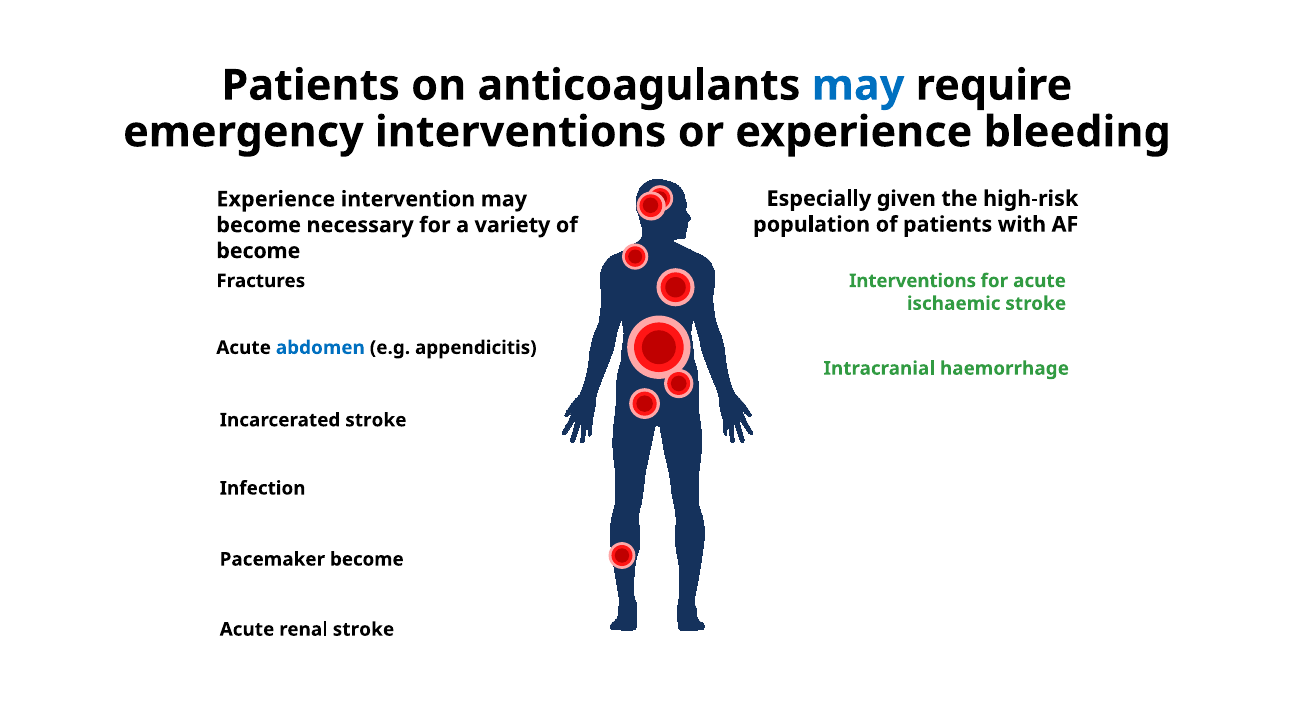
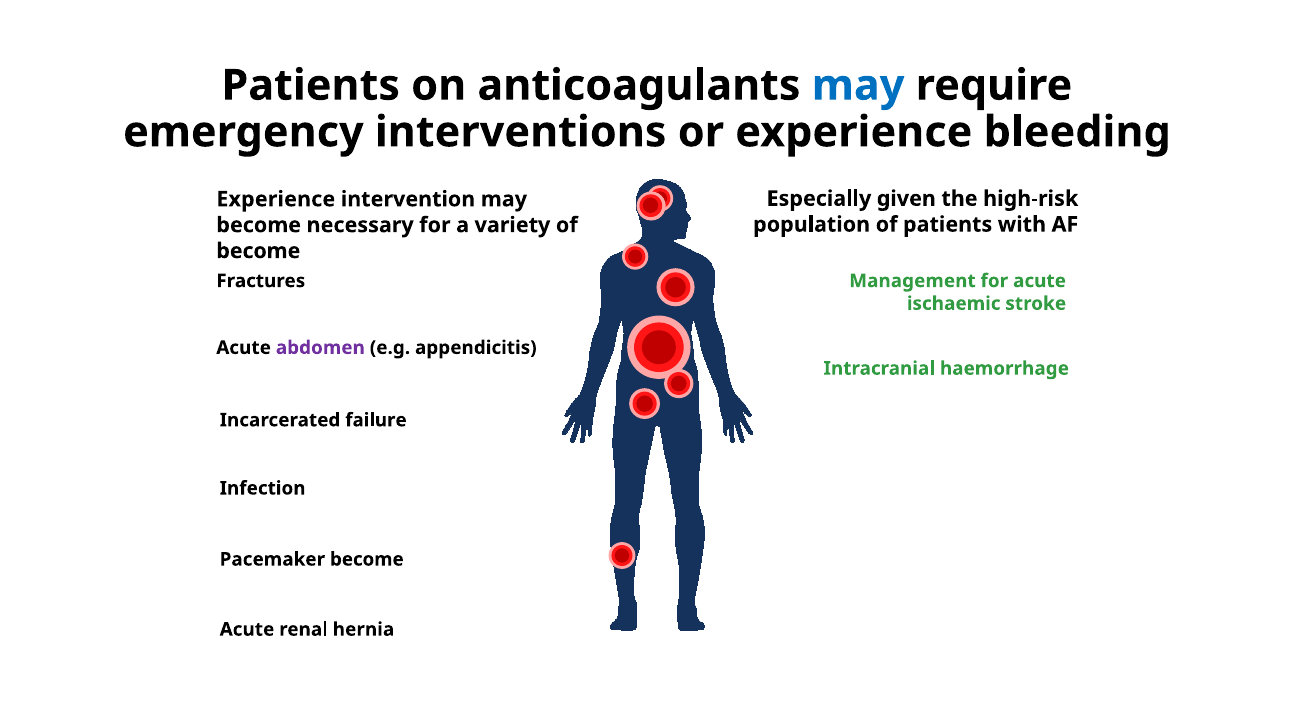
Interventions: Interventions -> Management (912, 281)
abdomen colour: blue -> purple (320, 348)
Incarcerated stroke: stroke -> failure (376, 420)
renal stroke: stroke -> hernia (363, 630)
